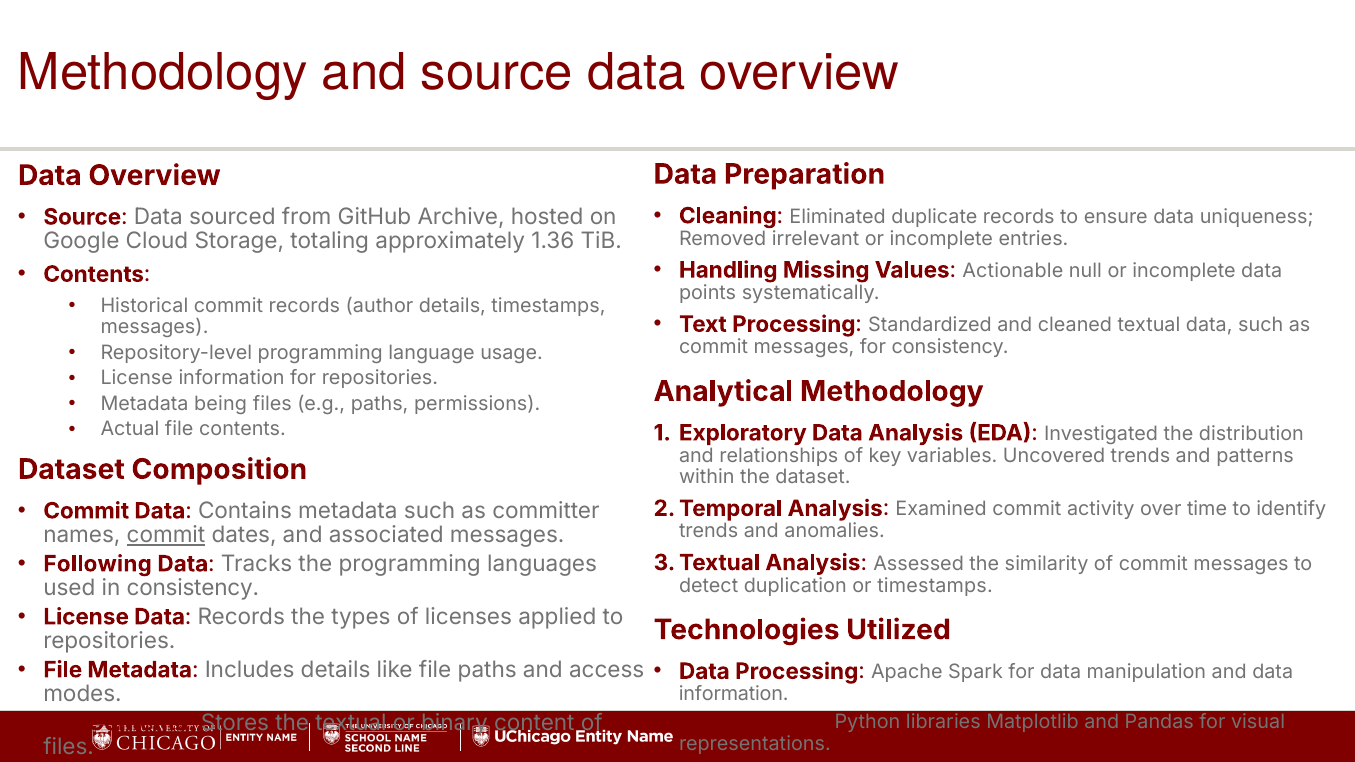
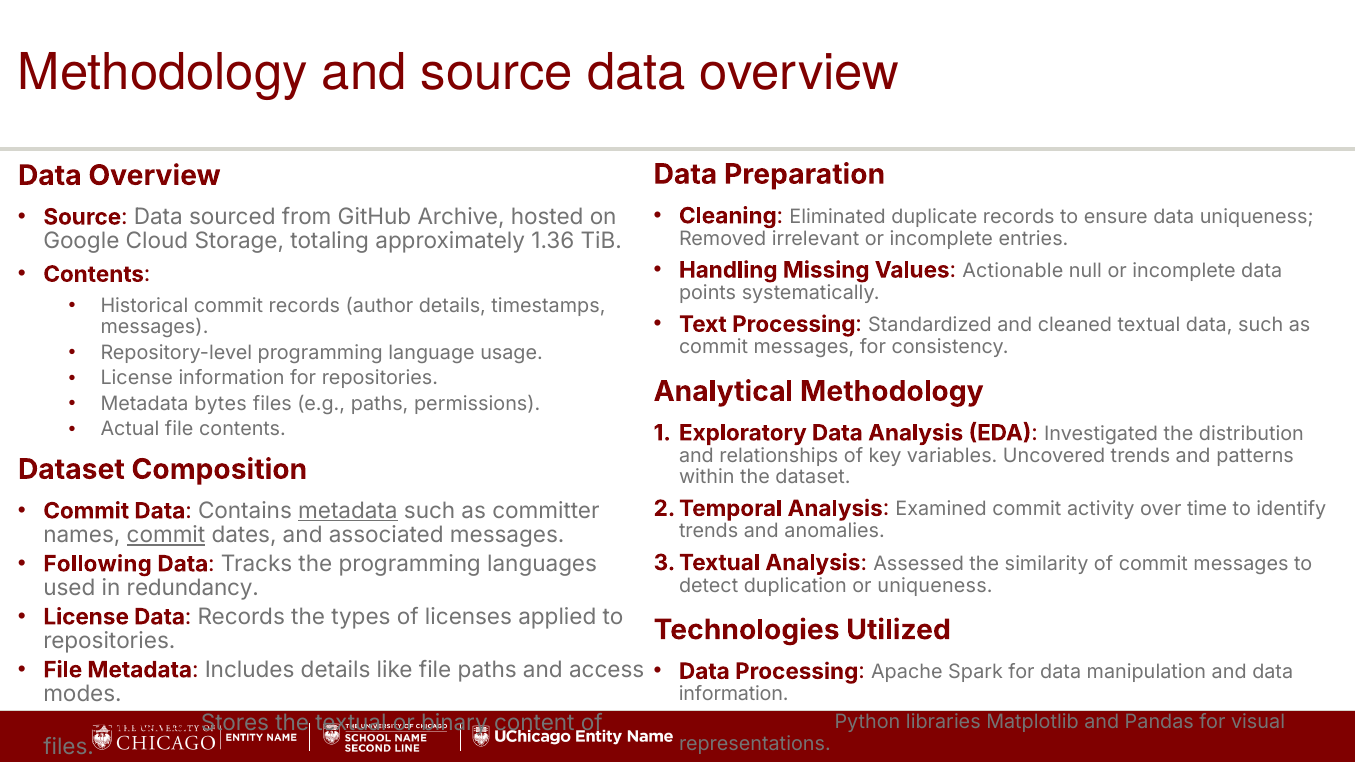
being: being -> bytes (221, 404)
metadata underline: none -> present (348, 511)
or timestamps: timestamps -> uniqueness (935, 586)
in consistency: consistency -> redundancy (193, 588)
